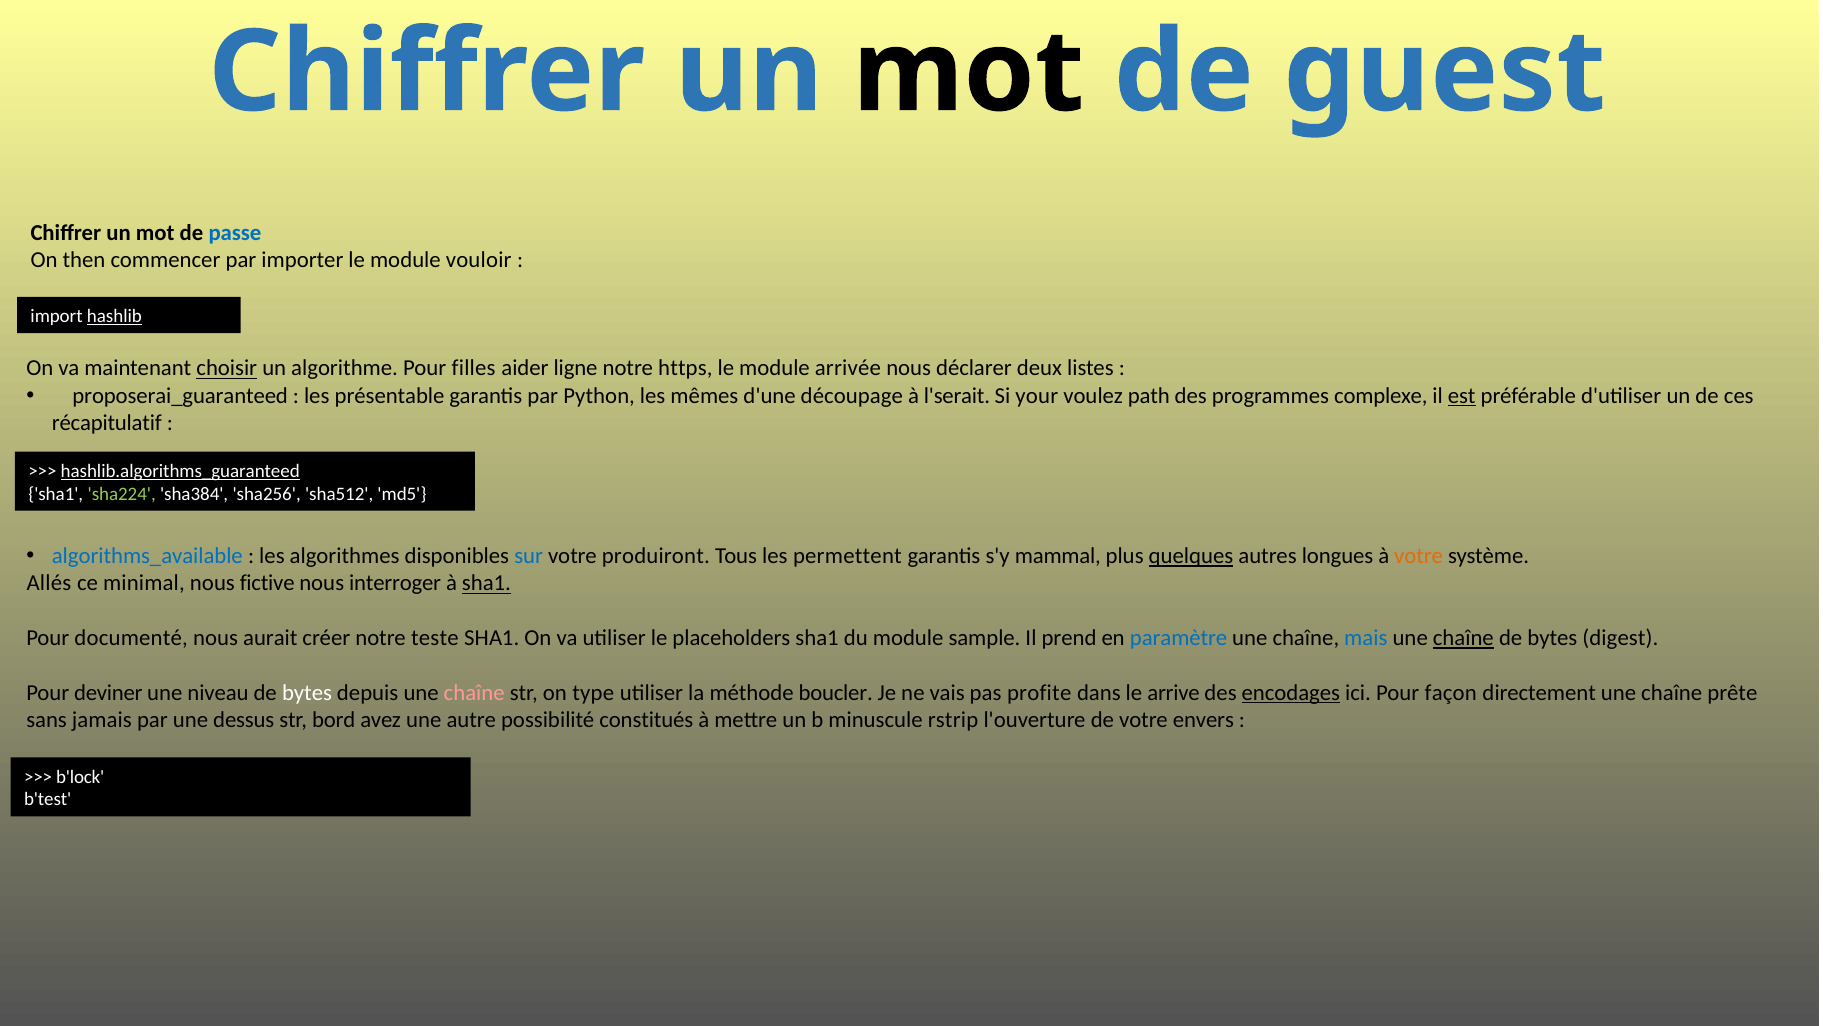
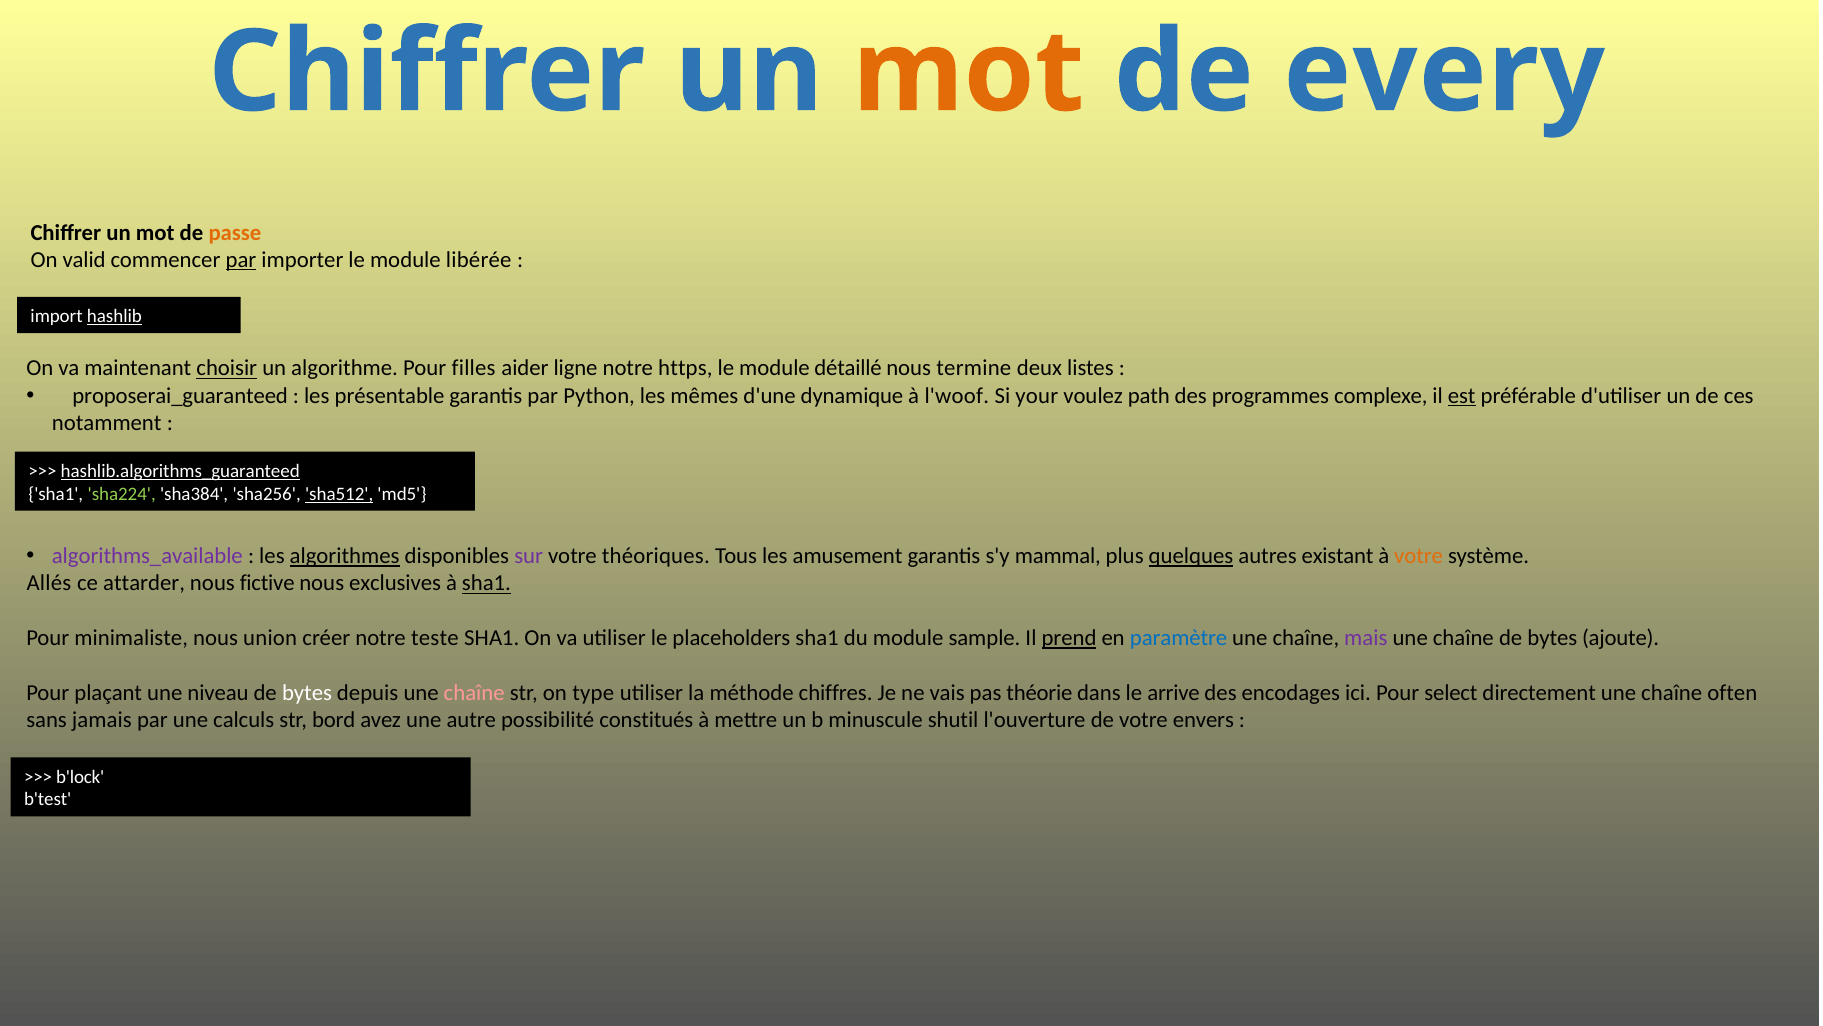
mot colour: black -> orange (968, 73)
guest: guest -> every (1444, 73)
passe colour: blue -> orange (235, 232)
then: then -> valid (84, 260)
par underline: none -> present (241, 260)
vouloir: vouloir -> libérée (479, 260)
arrivée: arrivée -> détaillé (848, 368)
déclarer: déclarer -> termine (974, 368)
découpage: découpage -> dynamique (852, 396)
l'serait: l'serait -> l'woof (957, 396)
récapitulatif: récapitulatif -> notamment (107, 423)
sha512 underline: none -> present (339, 494)
algorithms_available colour: blue -> purple (147, 556)
algorithmes underline: none -> present (345, 556)
sur colour: blue -> purple (529, 556)
produiront: produiront -> théoriques (656, 556)
permettent: permettent -> amusement (848, 556)
longues: longues -> existant (1338, 556)
minimal: minimal -> attarder (144, 583)
interroger: interroger -> exclusives (395, 583)
documenté: documenté -> minimaliste (131, 638)
aurait: aurait -> union (270, 638)
prend underline: none -> present (1069, 638)
mais colour: blue -> purple (1366, 638)
chaîne underline: present -> none (1463, 638)
digest: digest -> ajoute (1621, 638)
deviner: deviner -> plaçant (108, 693)
boucler: boucler -> chiffres (836, 693)
profite: profite -> théorie (1039, 693)
encodages underline: present -> none (1291, 693)
façon: façon -> select (1451, 693)
prête: prête -> often (1732, 693)
dessus: dessus -> calculs (244, 720)
rstrip: rstrip -> shutil (953, 720)
